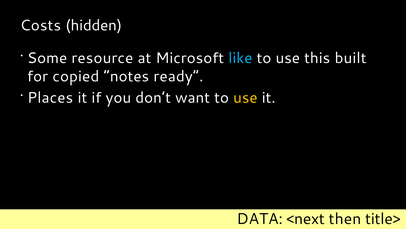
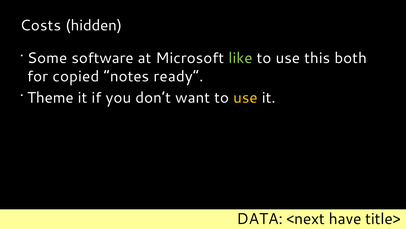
resource: resource -> software (102, 58)
like colour: light blue -> light green (240, 58)
built: built -> both (351, 58)
Places: Places -> Theme (50, 98)
then: then -> have (345, 219)
